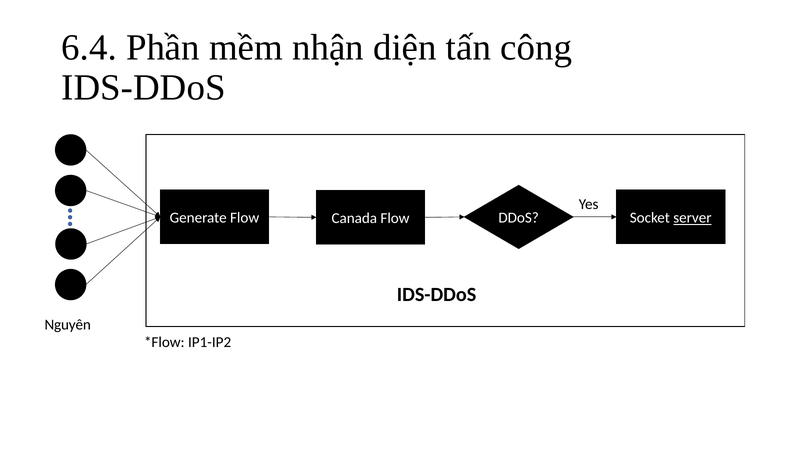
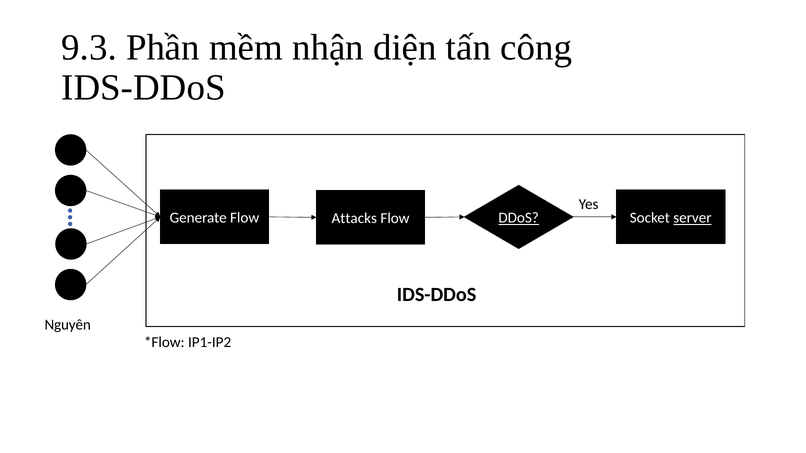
6.4: 6.4 -> 9.3 (89, 48)
Canada: Canada -> Attacks (354, 219)
DDoS underline: none -> present (519, 218)
